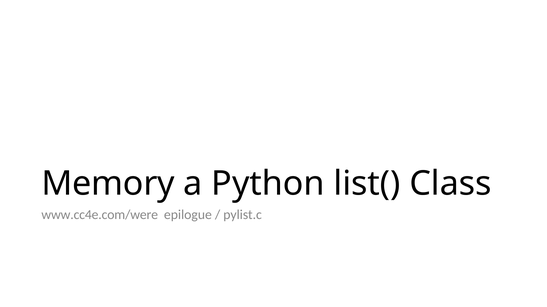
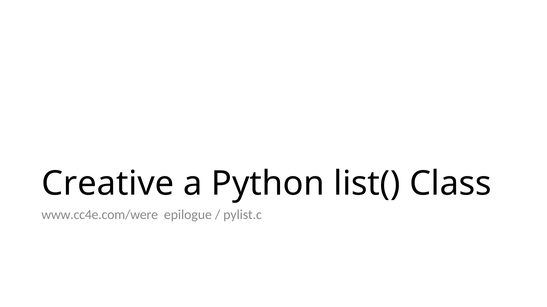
Memory: Memory -> Creative (108, 184)
